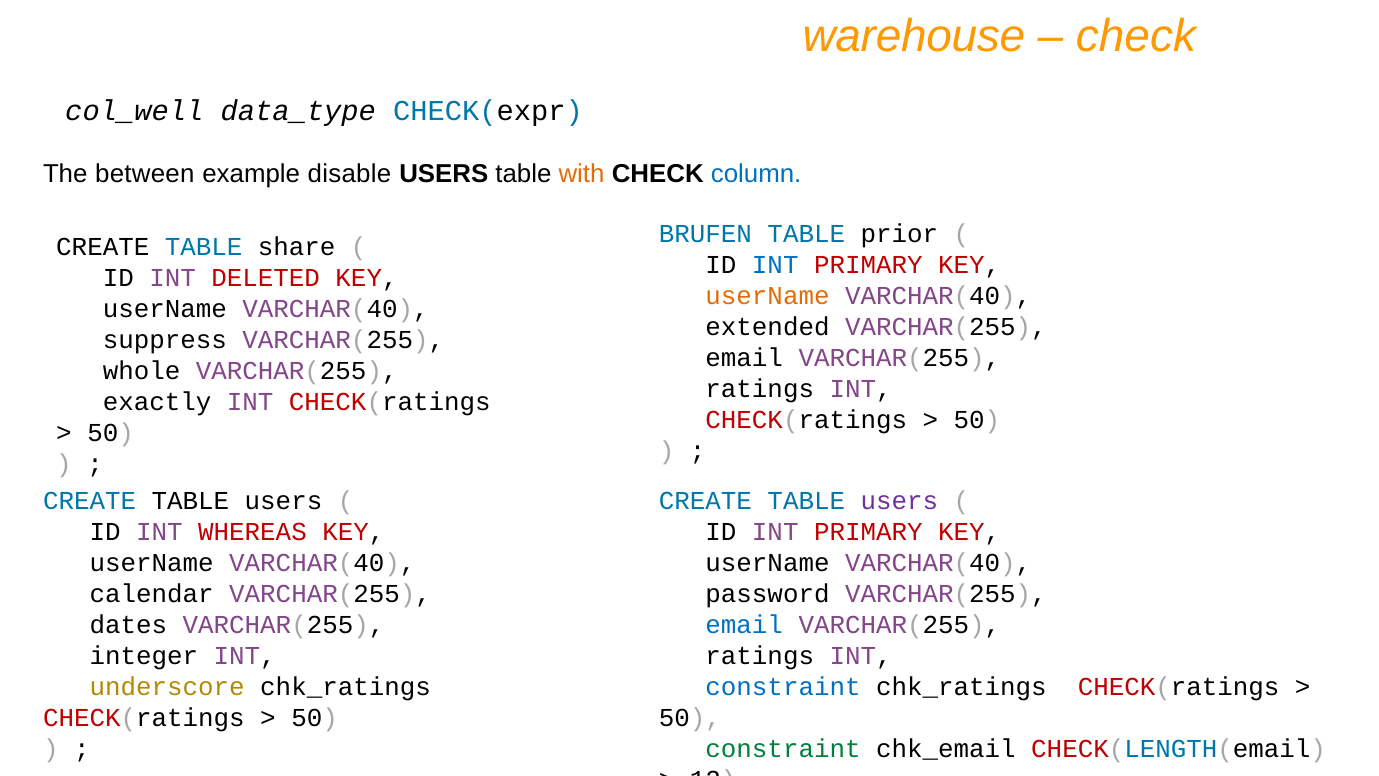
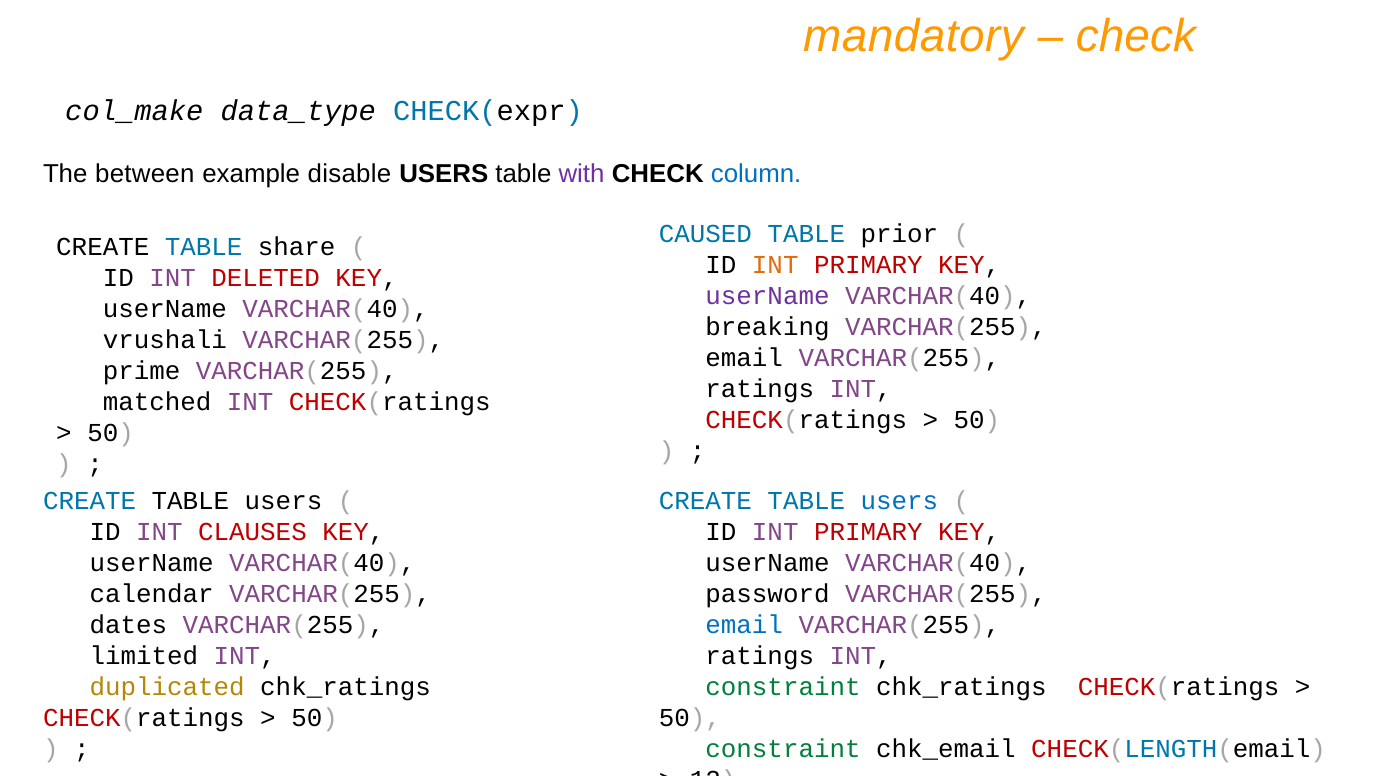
warehouse: warehouse -> mandatory (913, 36)
col_well: col_well -> col_make (134, 111)
with colour: orange -> purple (581, 174)
BRUFEN: BRUFEN -> CAUSED (705, 234)
INT colour: blue -> orange (775, 265)
userName colour: orange -> purple (767, 296)
extended: extended -> breaking (767, 327)
suppress: suppress -> vrushali (165, 339)
whole: whole -> prime (142, 370)
exactly: exactly -> matched (157, 401)
users colour: purple -> blue (899, 501)
WHEREAS: WHEREAS -> CLAUSES (252, 532)
integer: integer -> limited (144, 656)
underscore: underscore -> duplicated (167, 687)
constraint colour: blue -> green (783, 687)
